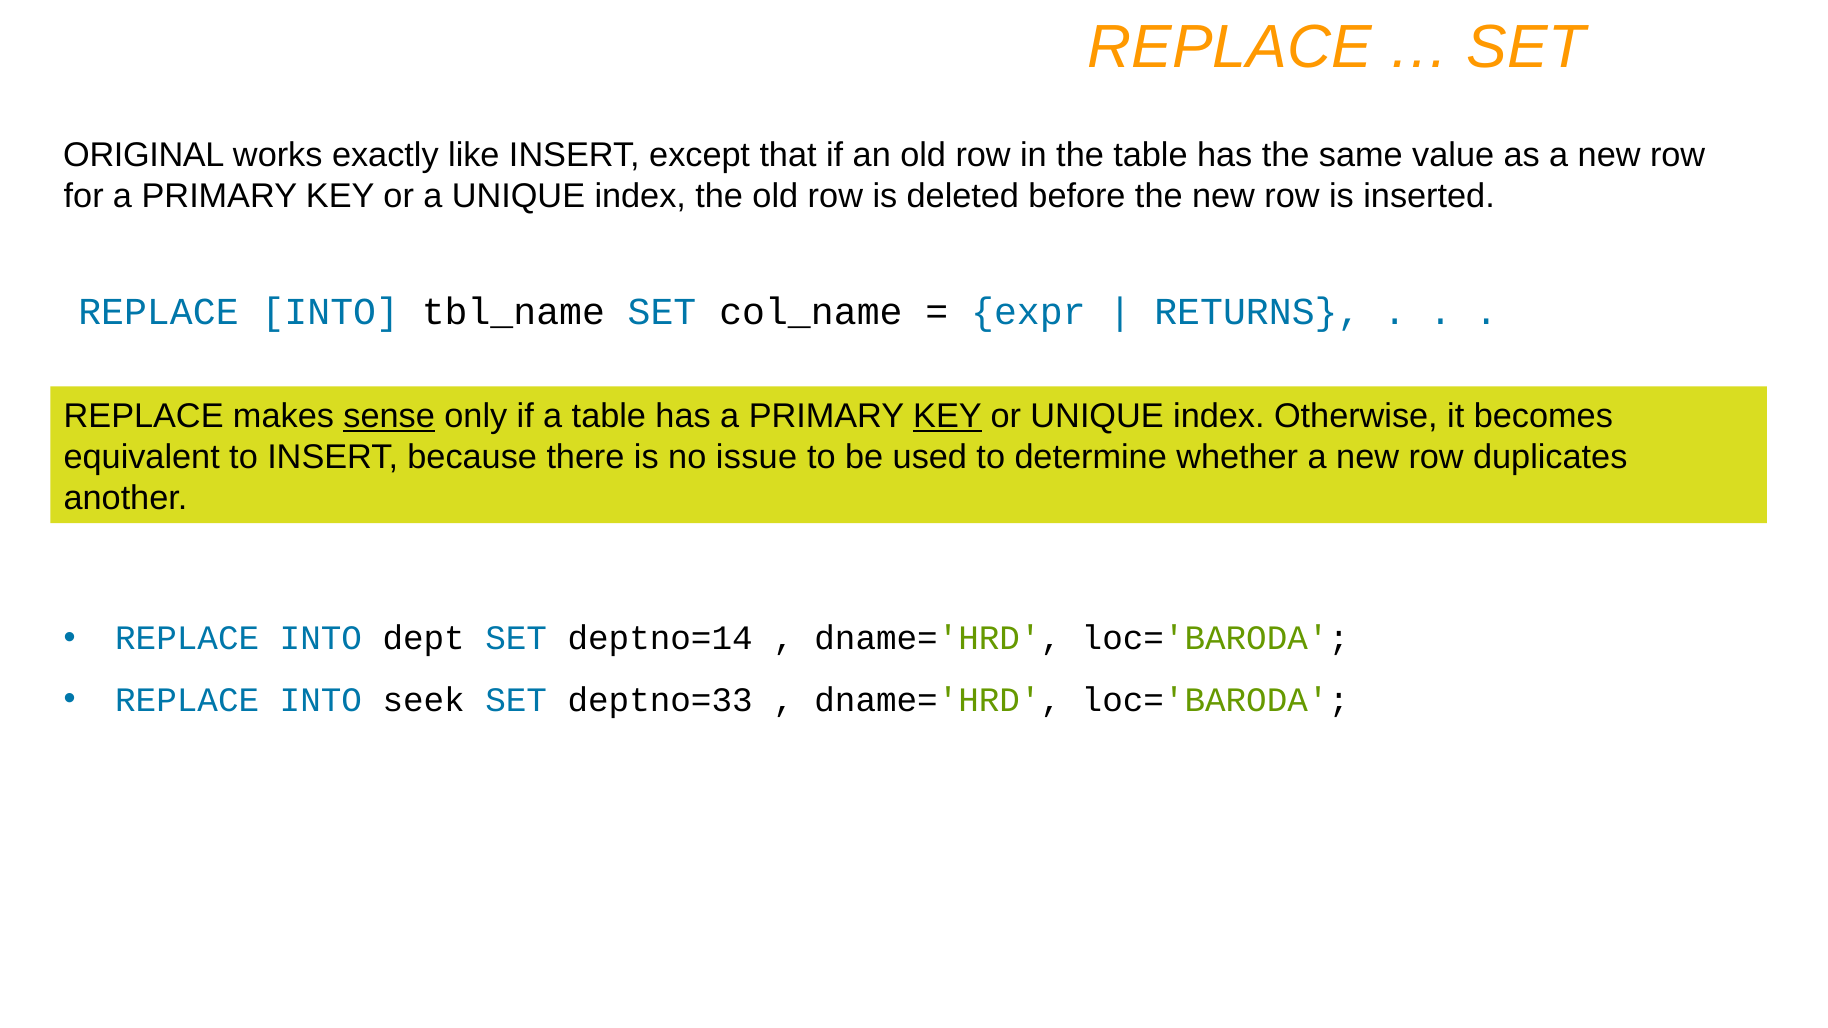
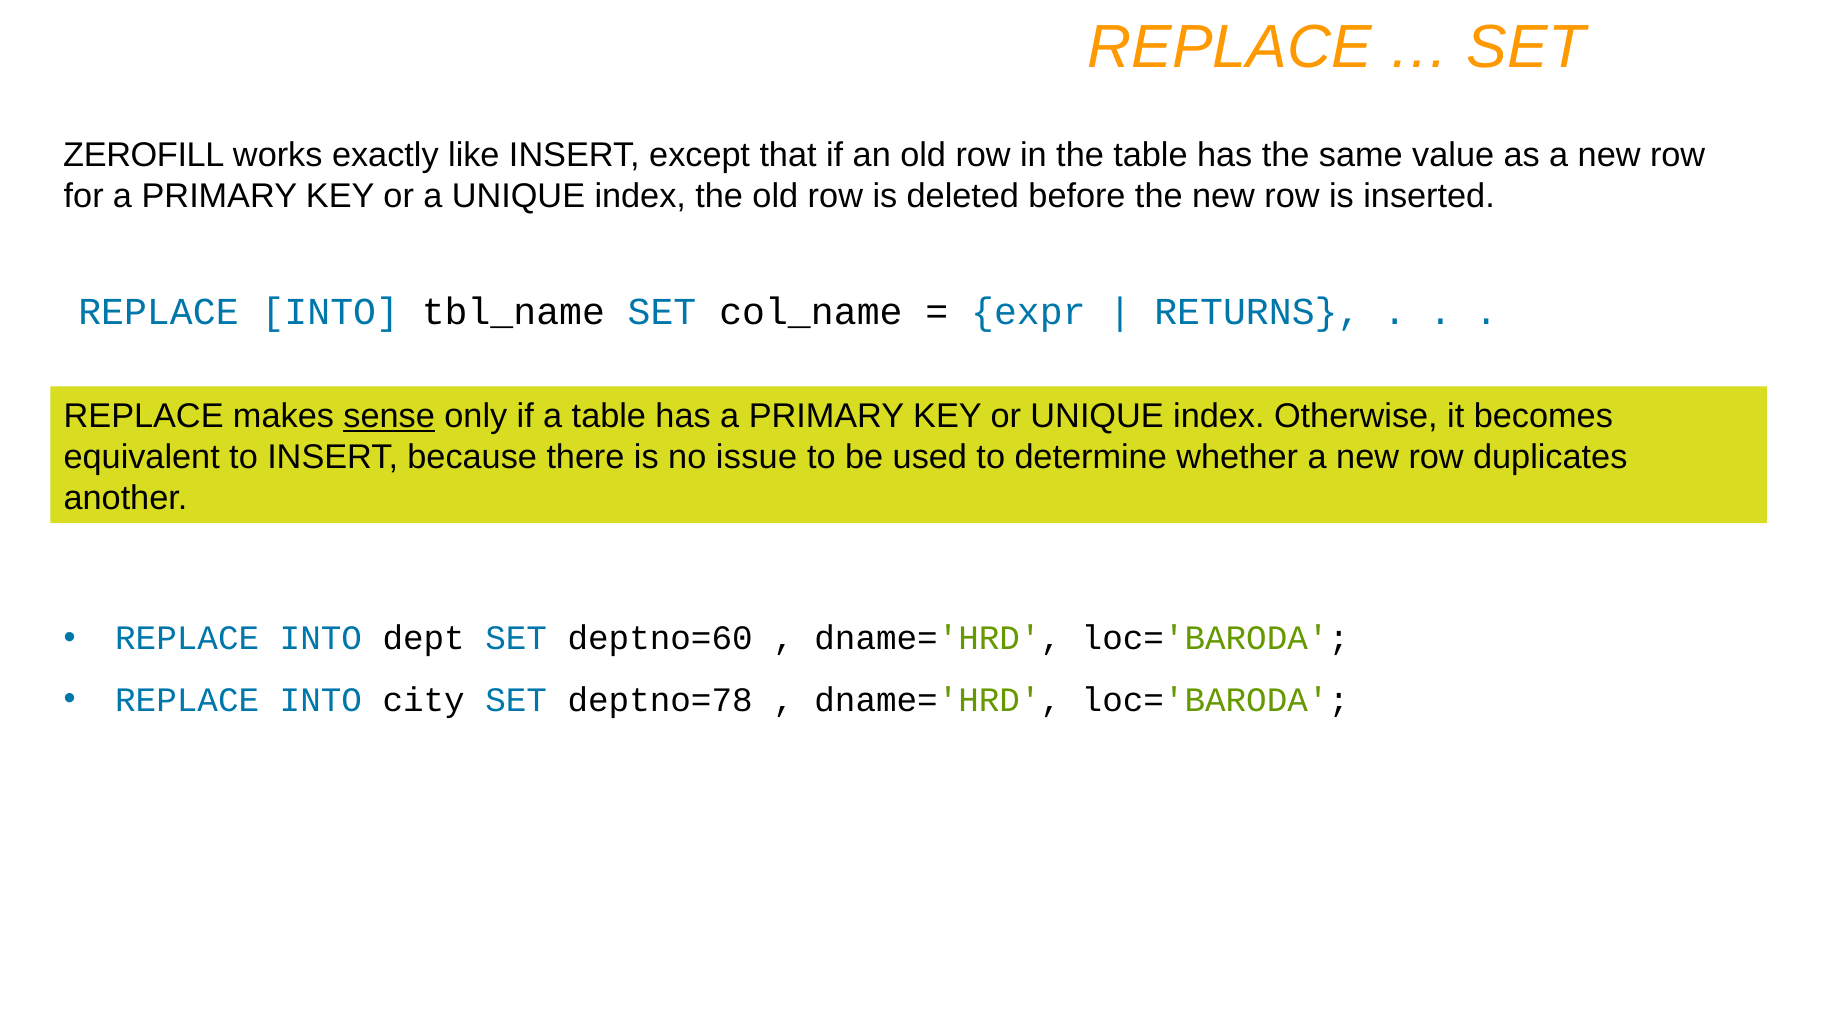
ORIGINAL: ORIGINAL -> ZEROFILL (144, 155)
KEY underline: present -> none (947, 416)
deptno=14: deptno=14 -> deptno=60 (660, 639)
seek: seek -> city (424, 700)
deptno=33: deptno=33 -> deptno=78 (660, 700)
